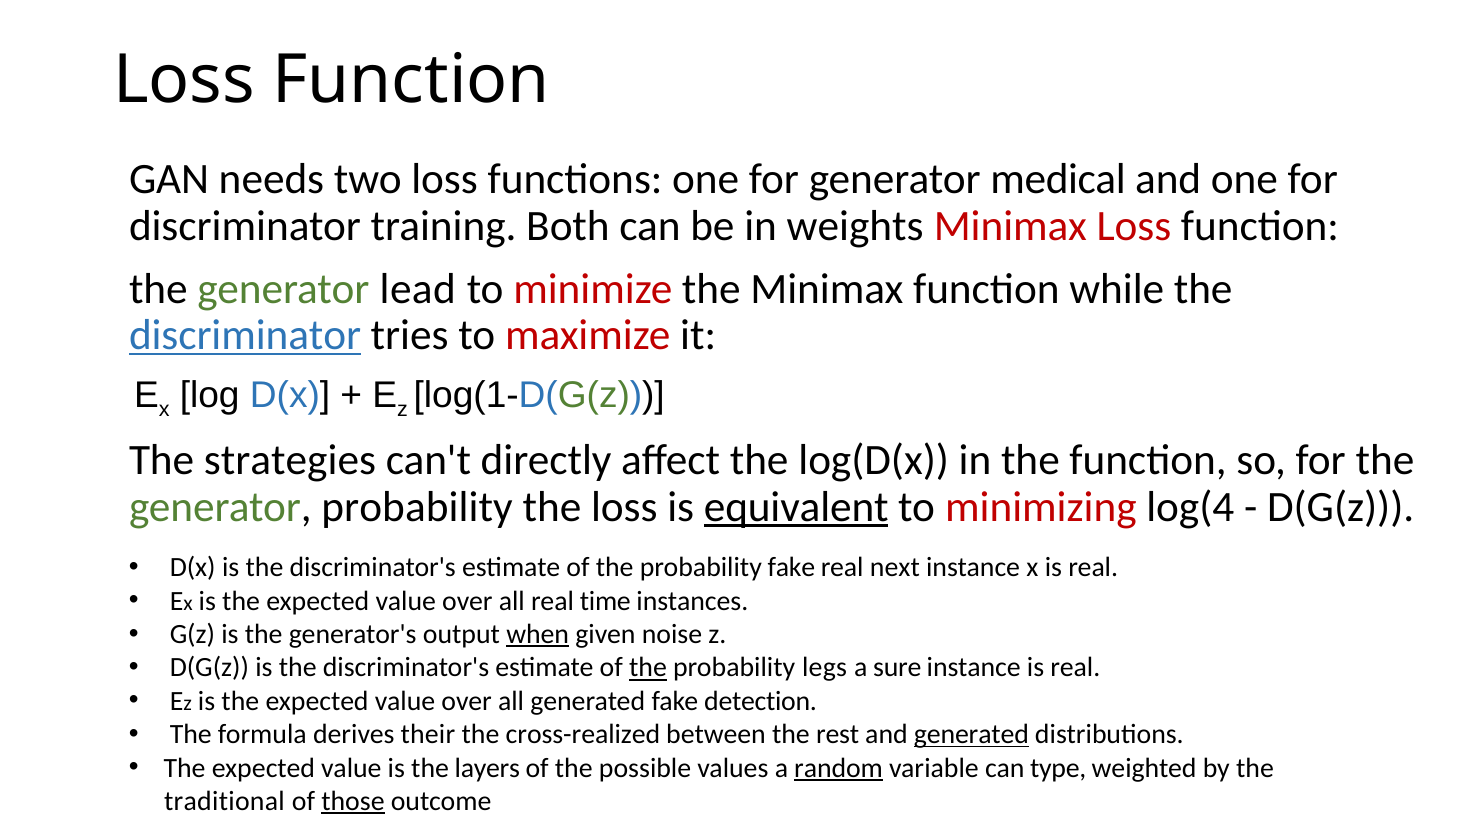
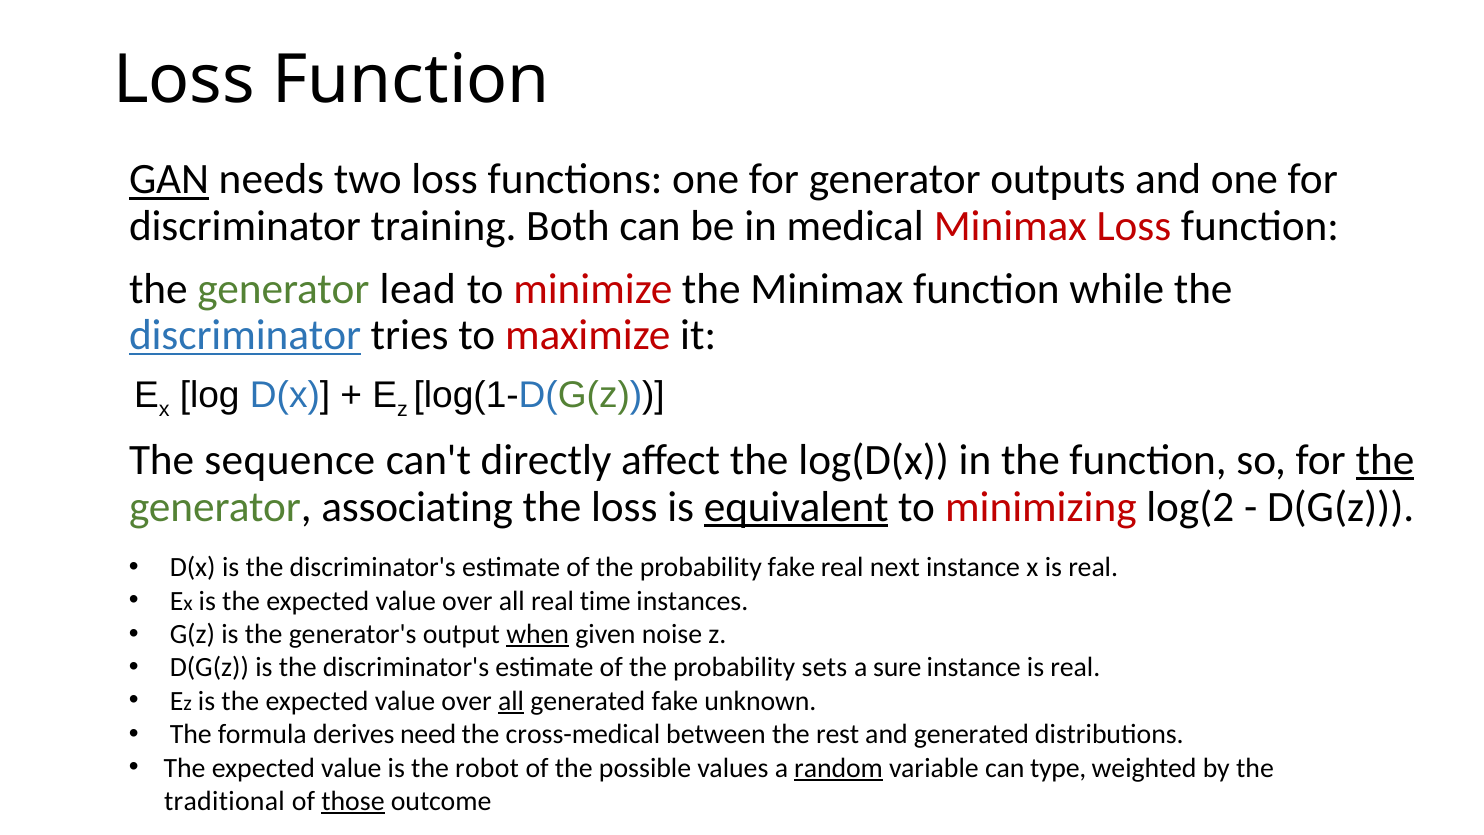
GAN underline: none -> present (169, 180)
medical: medical -> outputs (1058, 180)
weights: weights -> medical (855, 226)
strategies: strategies -> sequence (290, 460)
the underline: none -> present (1385, 460)
generator probability: probability -> associating (417, 507)
log(4: log(4 -> log(2 (1190, 507)
the underline: present -> none (648, 668)
legs: legs -> sets (825, 668)
all underline: none -> present (511, 701)
detection: detection -> unknown (760, 701)
their: their -> need (428, 734)
cross-realized: cross-realized -> cross-medical (583, 734)
generated underline: present -> none (971, 734)
layers: layers -> robot (487, 768)
